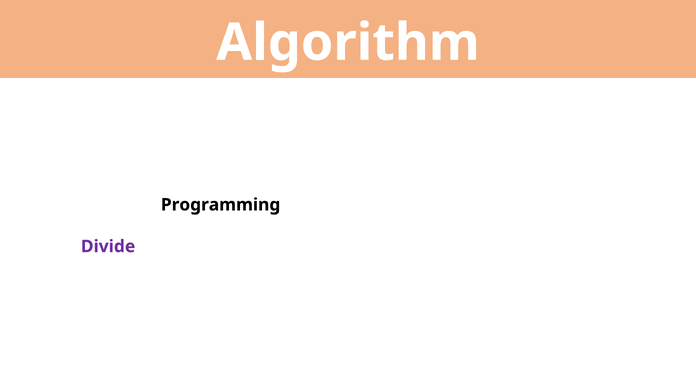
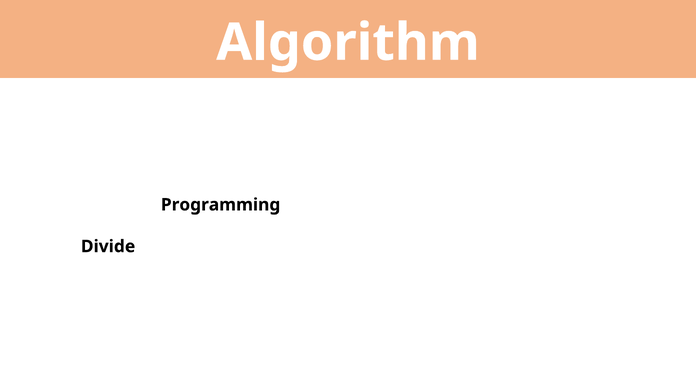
Divide colour: purple -> black (108, 247)
